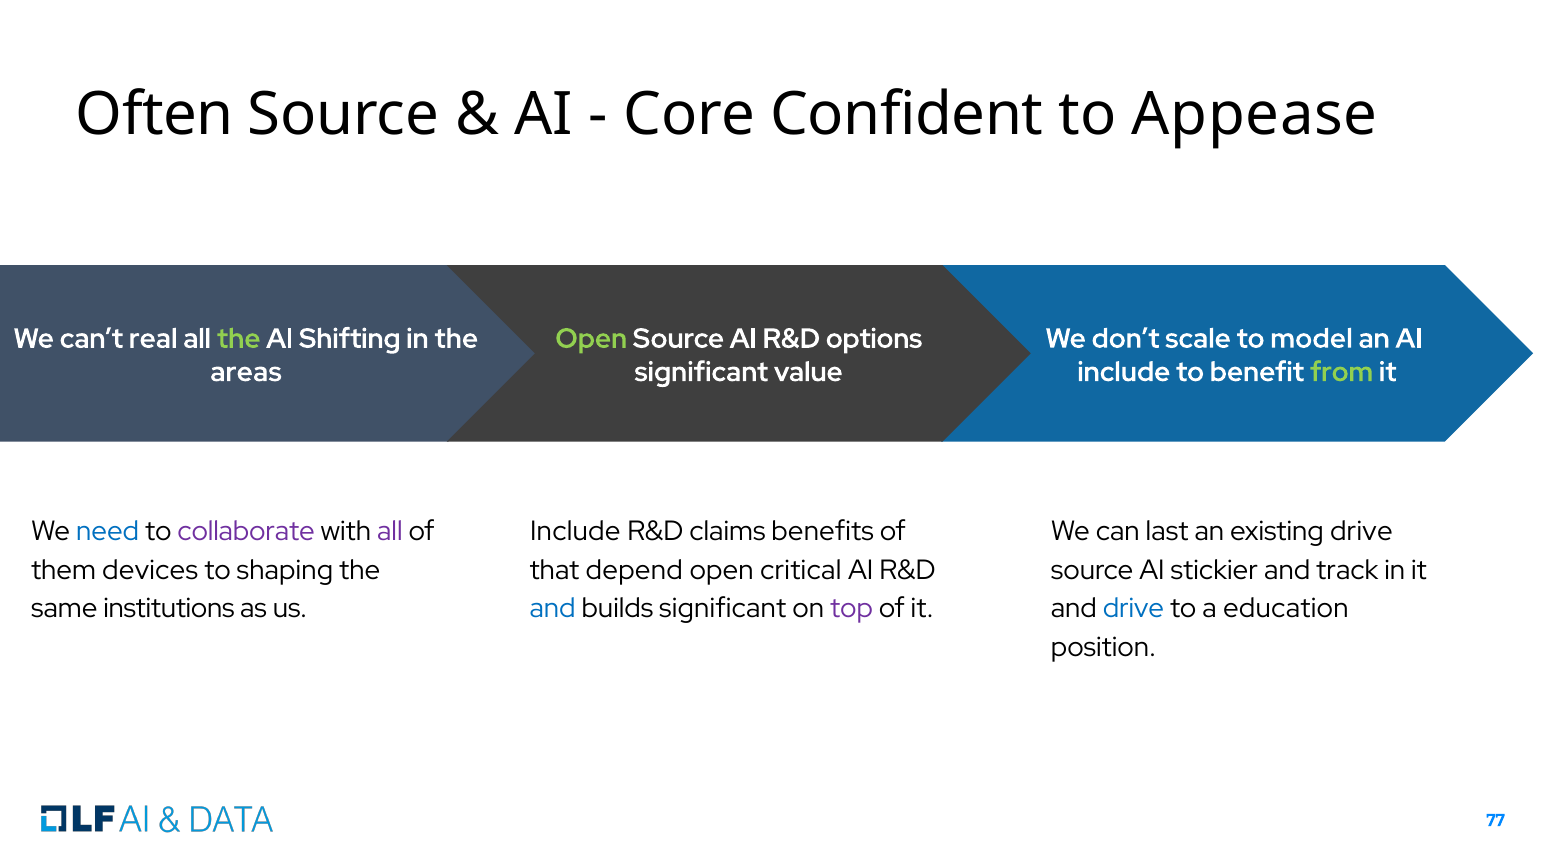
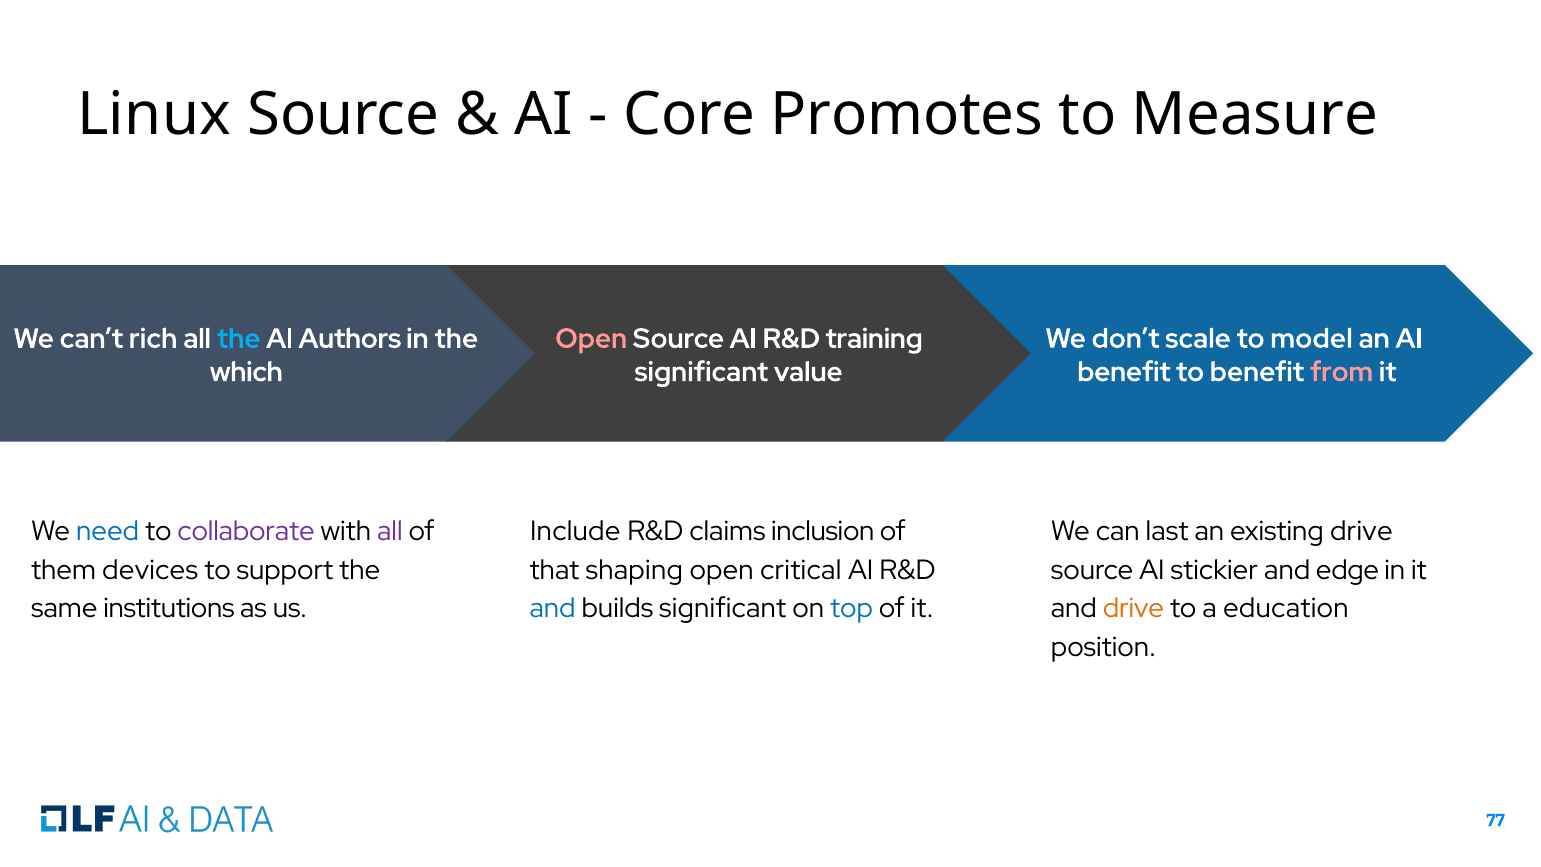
Often: Often -> Linux (154, 115)
Confident: Confident -> Promotes (907, 115)
Appease: Appease -> Measure (1255, 115)
real: real -> rich (153, 339)
the colour: light green -> light blue (239, 339)
Shifting: Shifting -> Authors (350, 339)
Open colour: light green -> pink (591, 339)
options: options -> training (874, 339)
include: include -> benefit (1124, 372)
from colour: light green -> pink (1341, 372)
areas: areas -> which (246, 372)
benefits: benefits -> inclusion (823, 532)
shaping: shaping -> support (285, 570)
depend: depend -> shaping (634, 570)
track: track -> edge (1347, 570)
top colour: purple -> blue (852, 608)
drive colour: blue -> orange (1133, 608)
